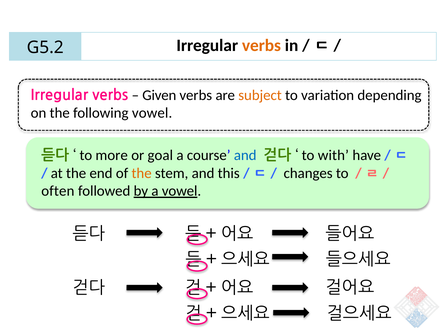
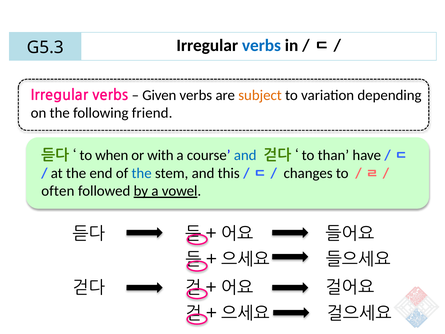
G5.2: G5.2 -> G5.3 (45, 47)
verbs colour: orange -> blue (261, 45)
following vowel: vowel -> friend (152, 113)
more: more -> when (112, 155)
goal: goal -> with (160, 155)
with: with -> than (333, 155)
the colour: orange -> blue (142, 173)
